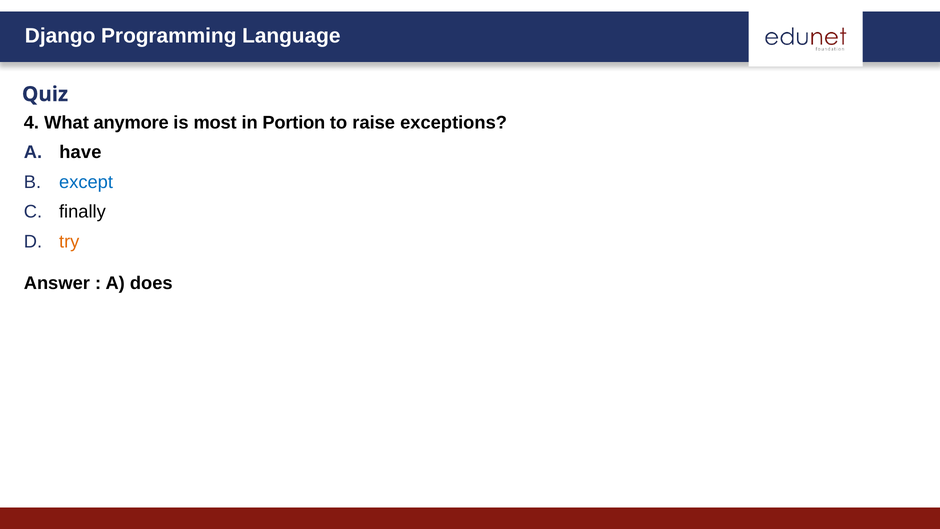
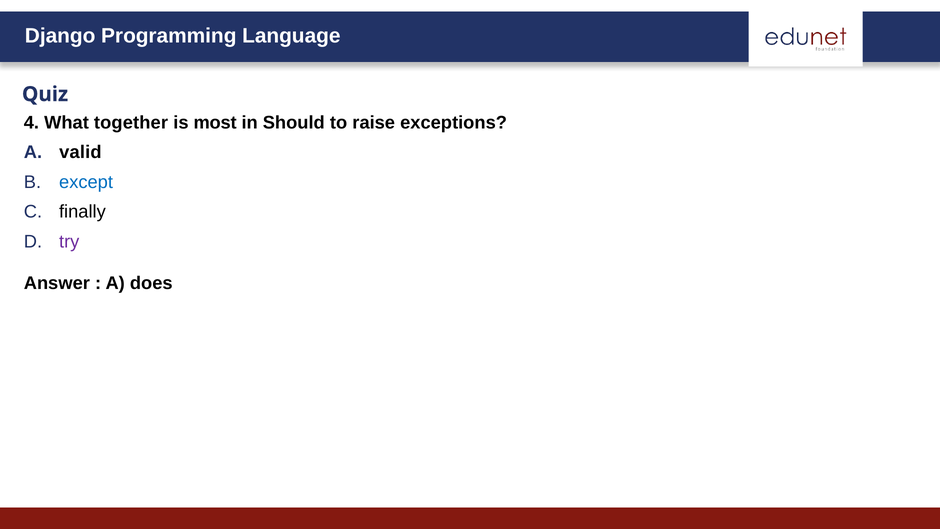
anymore: anymore -> together (131, 122)
Portion: Portion -> Should (294, 122)
have: have -> valid (80, 152)
try colour: orange -> purple (69, 242)
